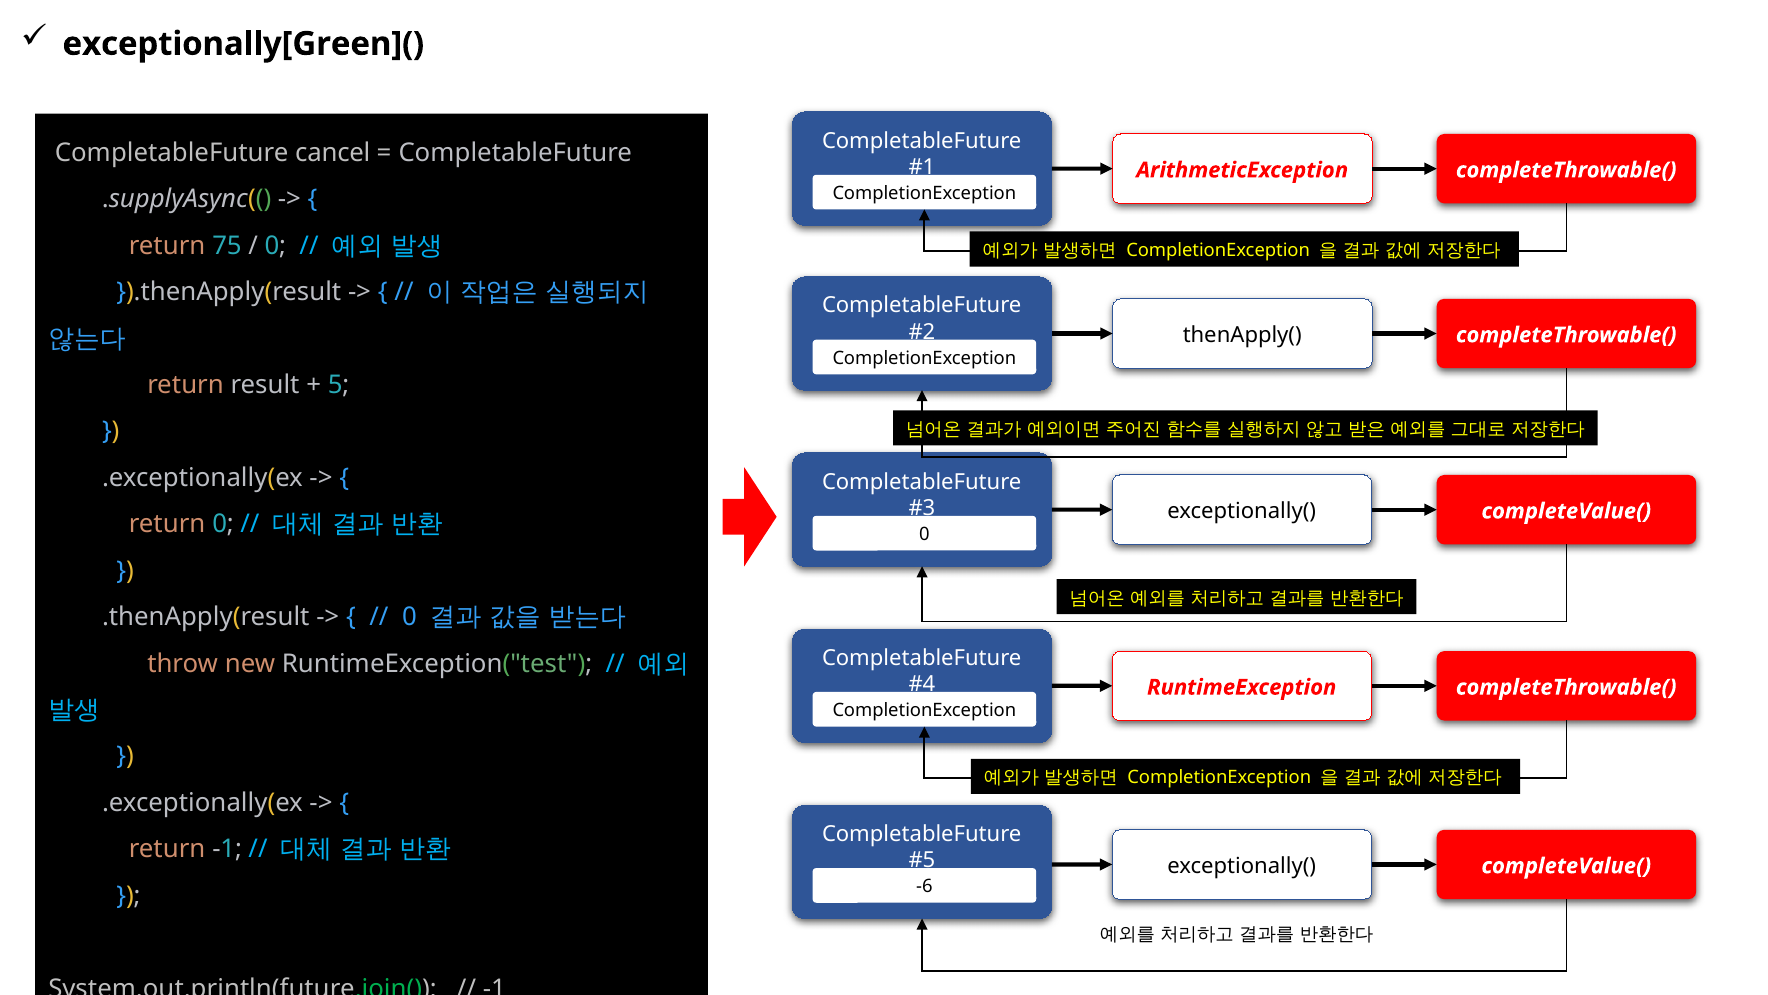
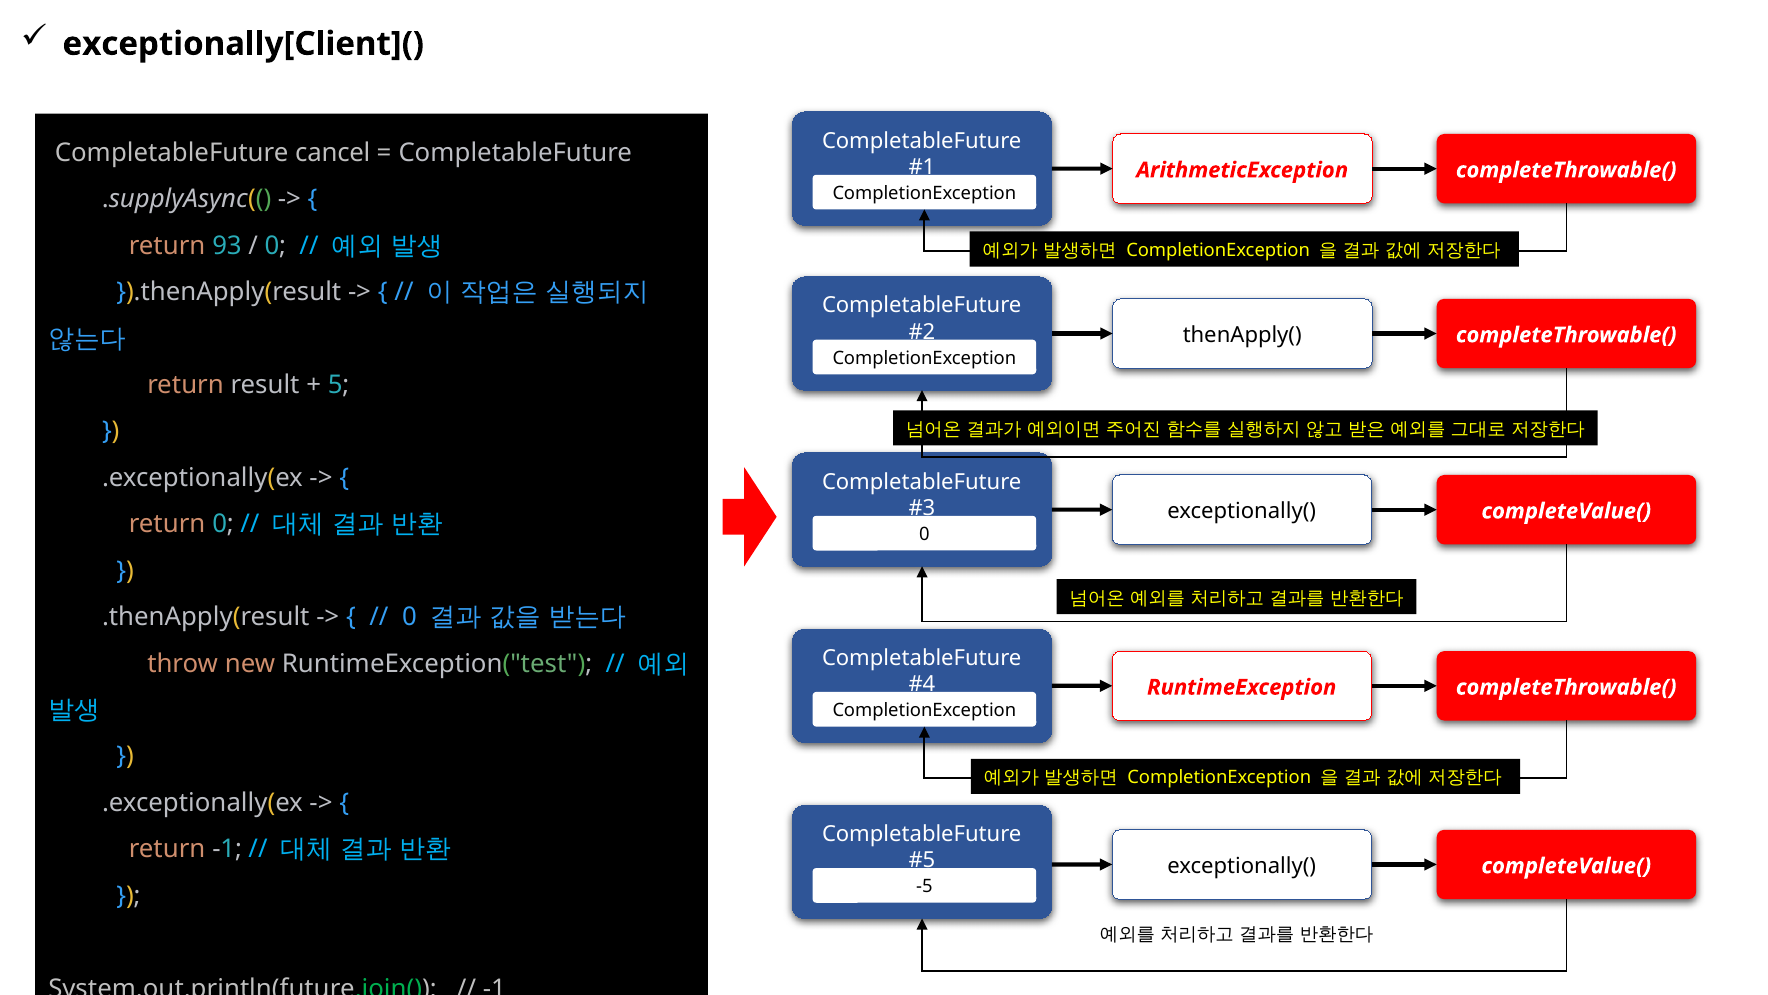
exceptionally[Green](: exceptionally[Green]( -> exceptionally[Client]( (243, 44)
75: 75 -> 93 (227, 246)
-6: -6 -> -5 (924, 886)
